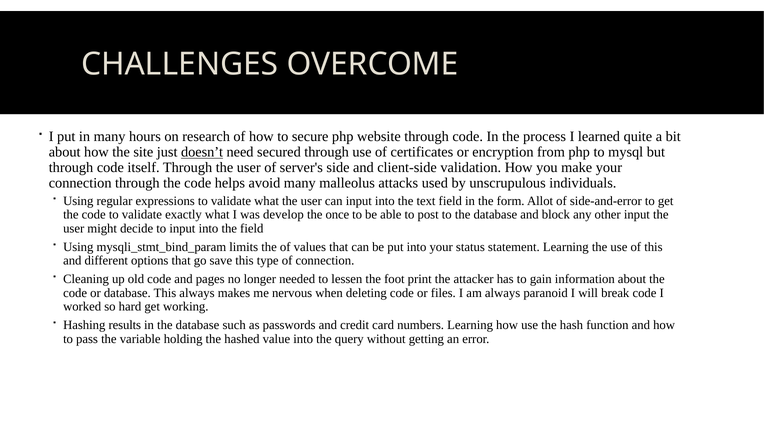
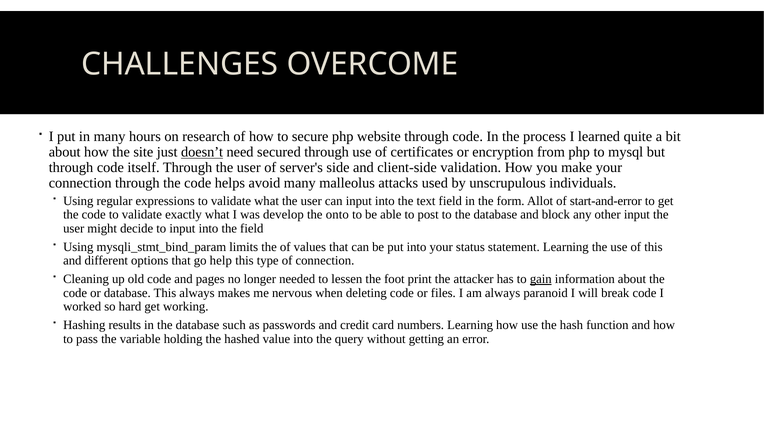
side-and-error: side-and-error -> start-and-error (606, 201)
once: once -> onto (337, 215)
save: save -> help (221, 260)
gain underline: none -> present (541, 279)
